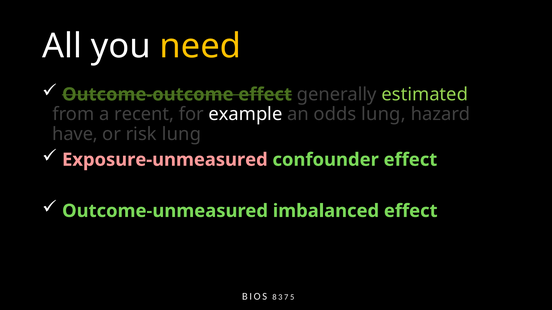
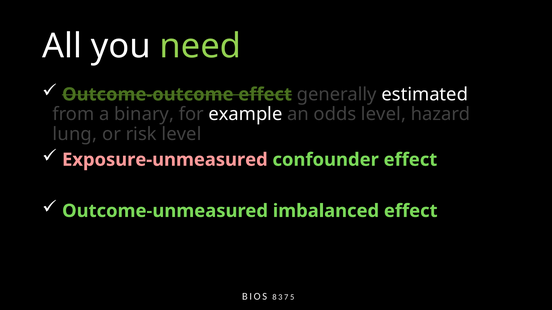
need colour: yellow -> light green (200, 46)
estimated colour: light green -> white (425, 95)
recent: recent -> binary (144, 114)
odds lung: lung -> level (383, 114)
have: have -> lung (75, 134)
risk lung: lung -> level (181, 134)
